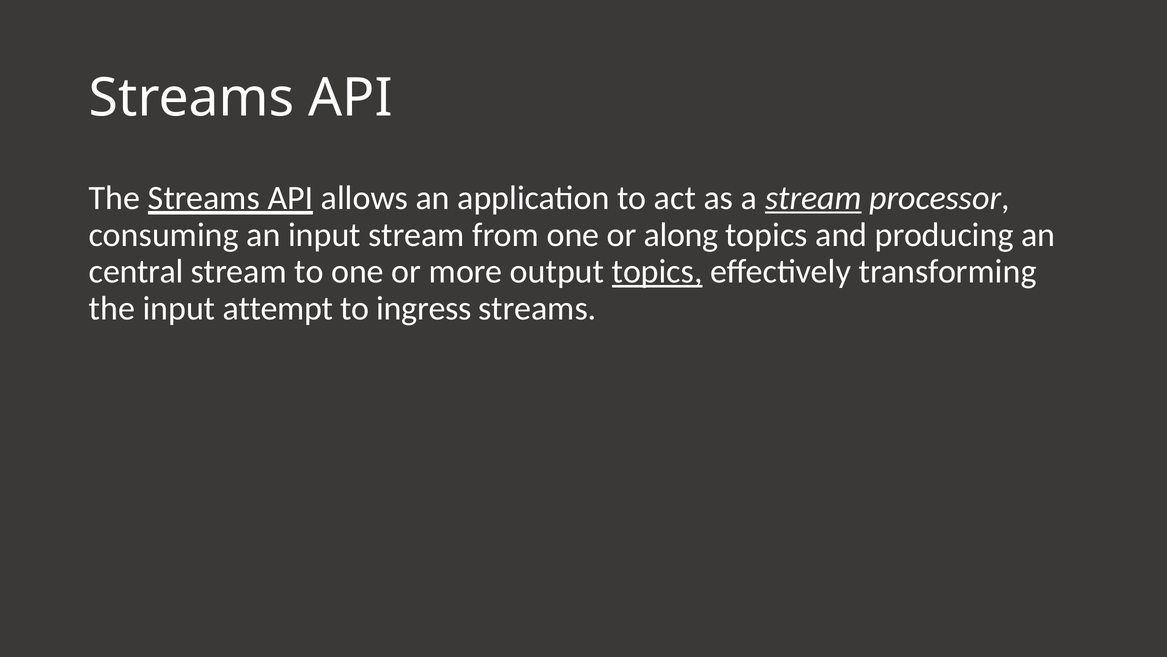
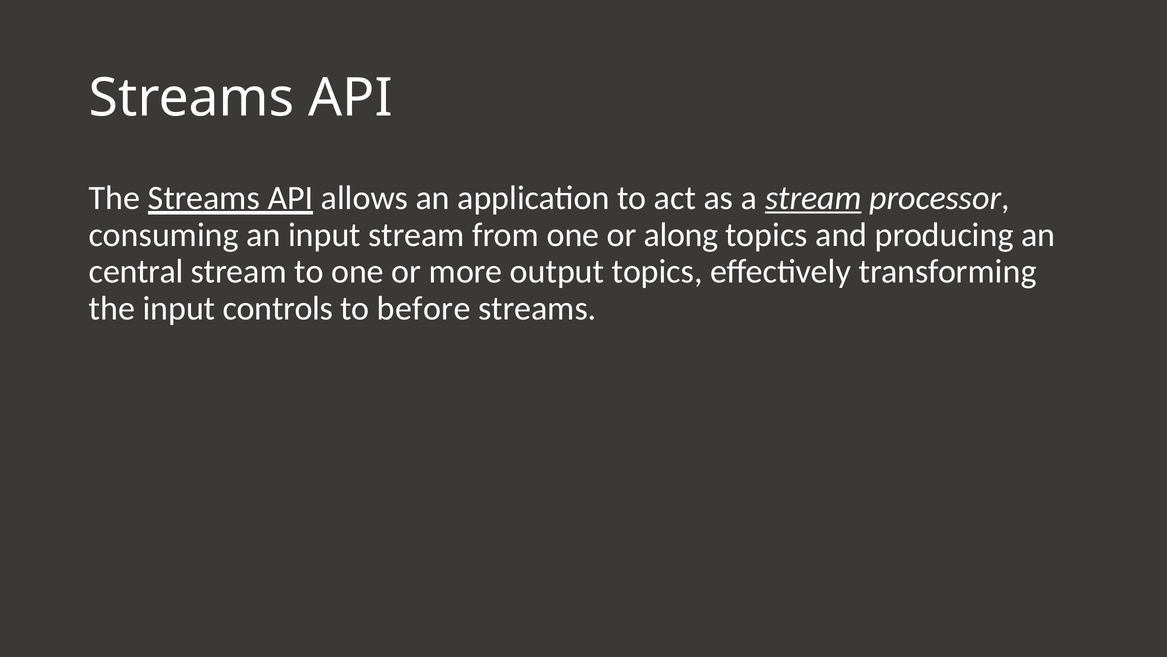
topics underline: present -> none (657, 271)
attempt: attempt -> controls (278, 308)
ingress: ingress -> before (424, 308)
